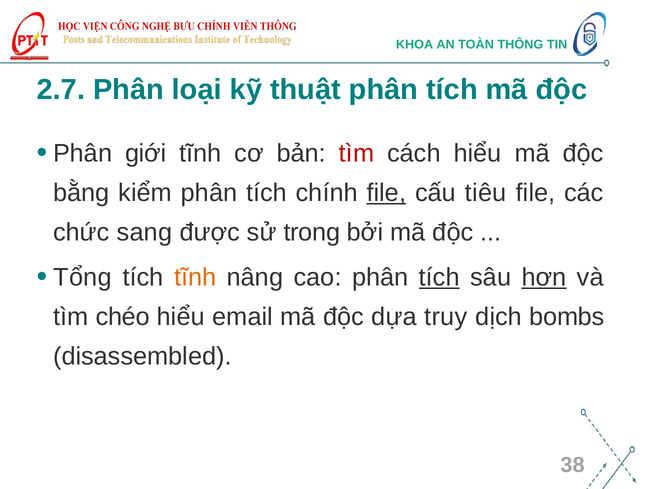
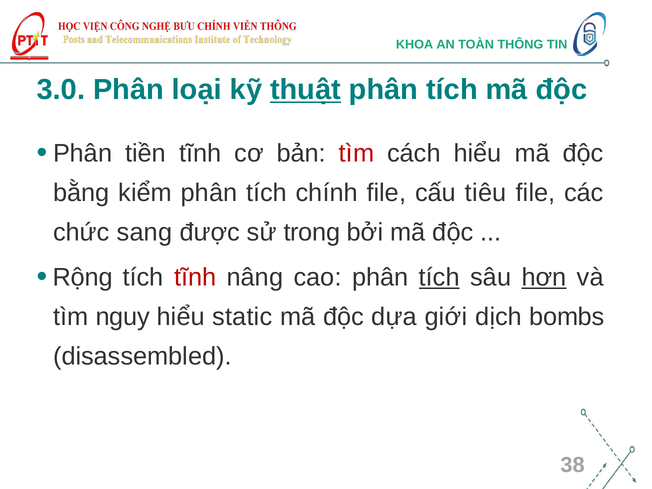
2.7: 2.7 -> 3.0 (61, 90)
thuật underline: none -> present (306, 90)
giới: giới -> tiền (146, 153)
file underline: present -> none (386, 193)
Tổng: Tổng -> Rộng (83, 277)
tĩnh colour: orange -> red (195, 277)
chéo: chéo -> nguy (123, 317)
email: email -> static (242, 317)
truy: truy -> giới (446, 317)
